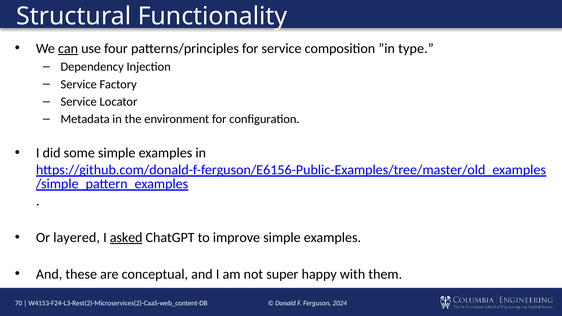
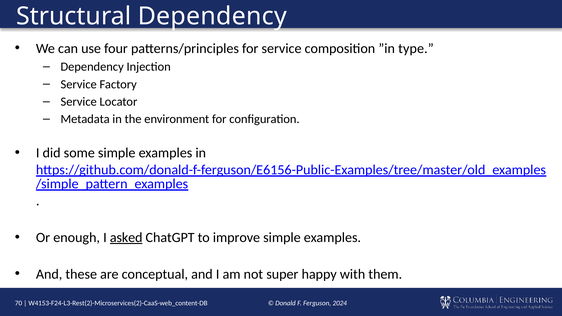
Structural Functionality: Functionality -> Dependency (212, 16)
can underline: present -> none (68, 48)
layered: layered -> enough (77, 238)
